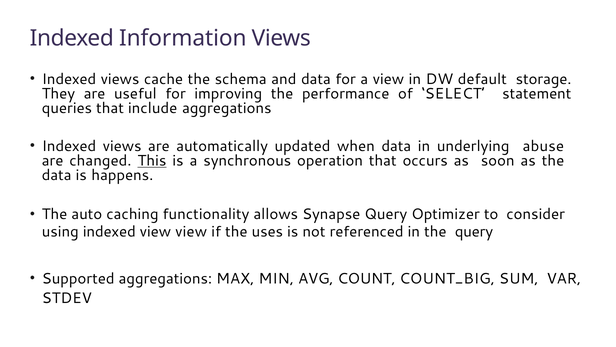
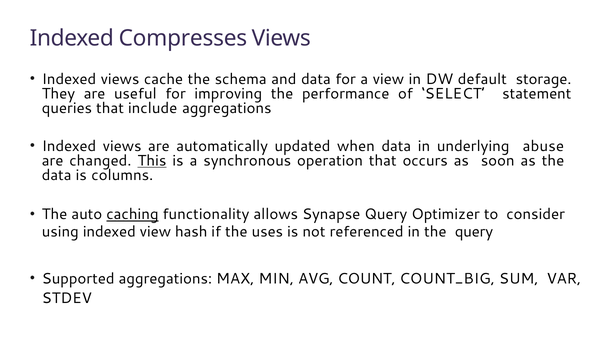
Information: Information -> Compresses (183, 38)
happens: happens -> columns (122, 175)
caching underline: none -> present (132, 214)
view view: view -> hash (191, 231)
